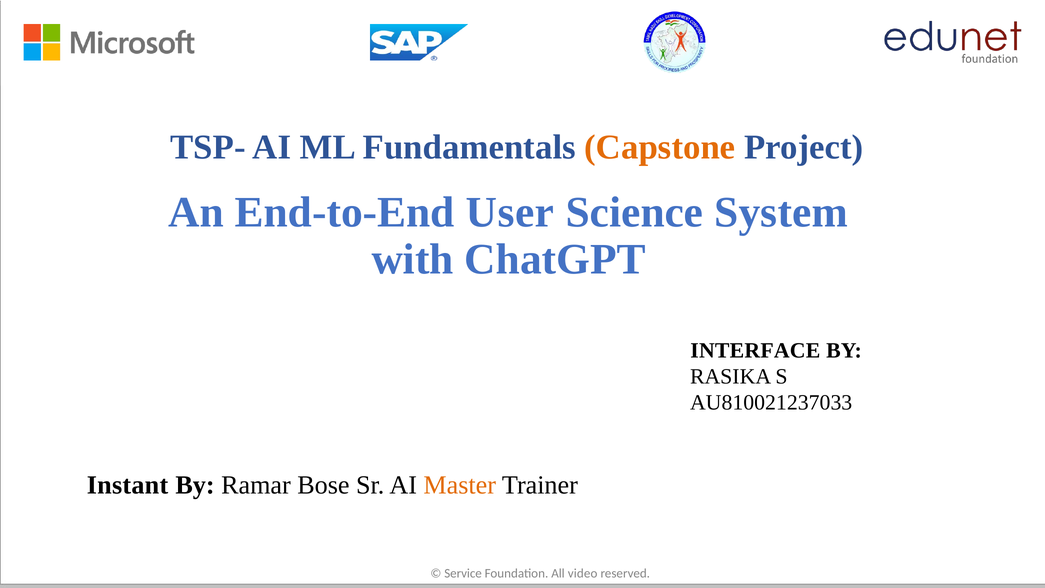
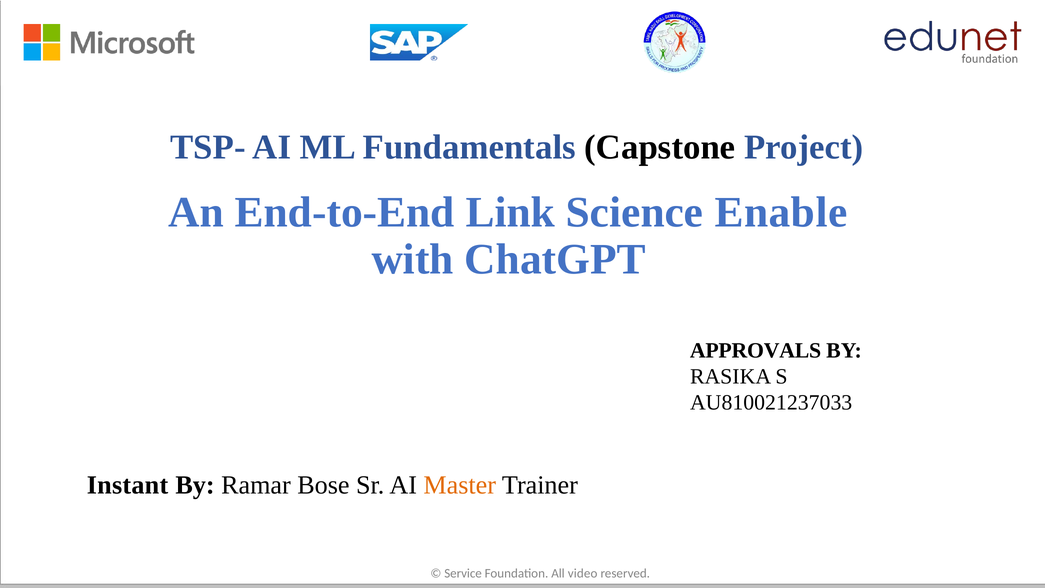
Capstone colour: orange -> black (660, 147)
User: User -> Link (510, 212)
System: System -> Enable (781, 212)
INTERFACE: INTERFACE -> APPROVALS (756, 350)
